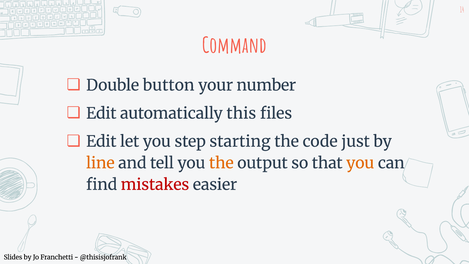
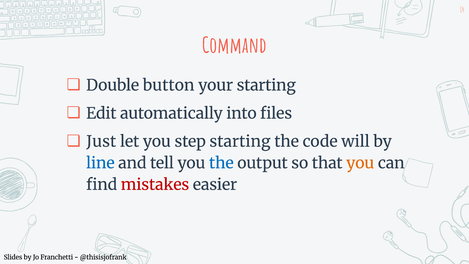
your number: number -> starting (266, 85)
this: this -> into (241, 113)
Edit: Edit -> Just (101, 141)
just: just -> will (355, 141)
line colour: orange -> blue (100, 163)
the colour: orange -> blue (221, 163)
